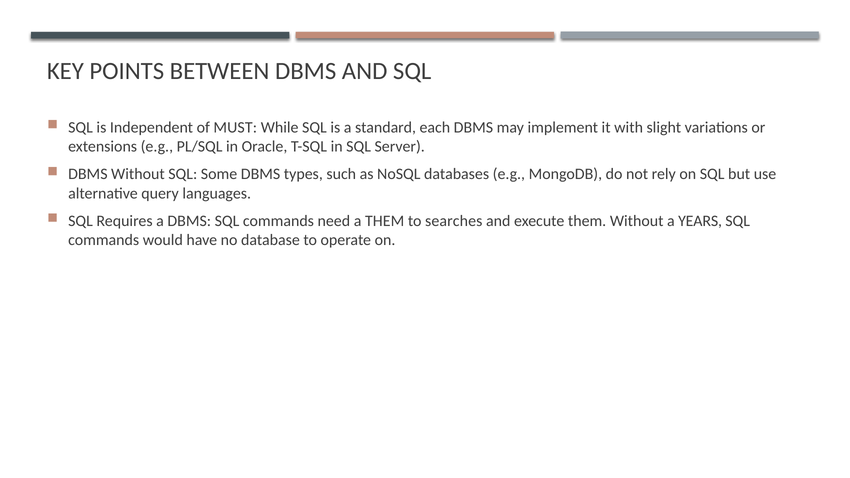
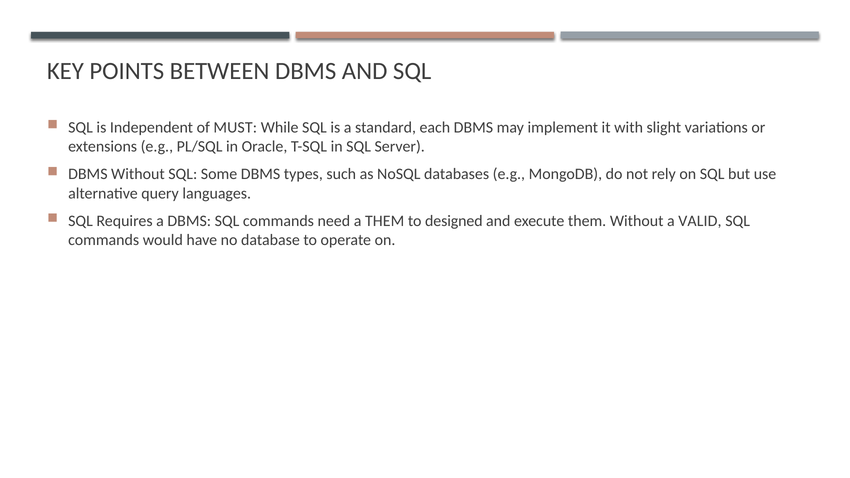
searches: searches -> designed (454, 221)
YEARS: YEARS -> VALID (700, 221)
